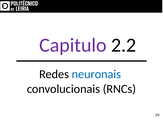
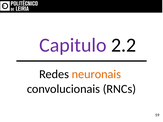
neuronais colour: blue -> orange (96, 74)
